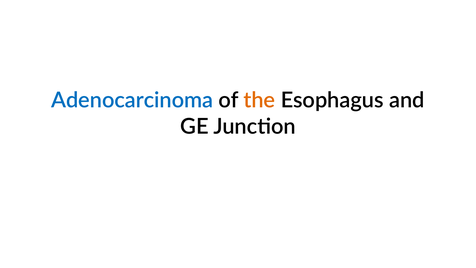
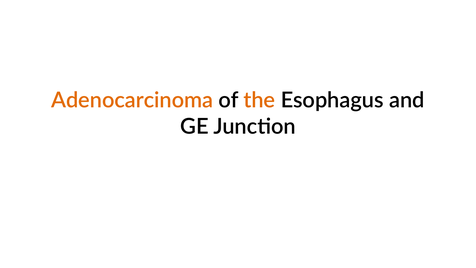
Adenocarcinoma colour: blue -> orange (132, 100)
